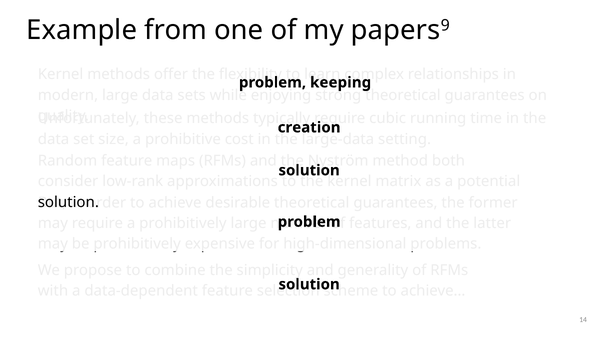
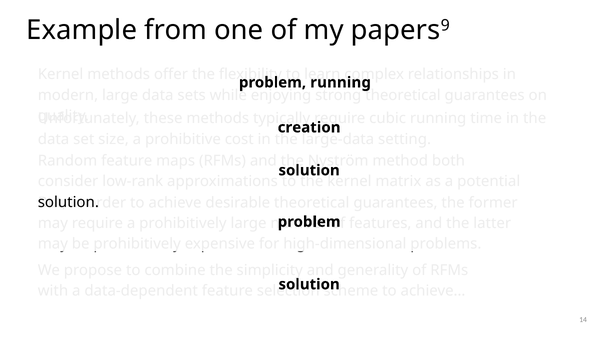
keeping: keeping -> running (341, 82)
